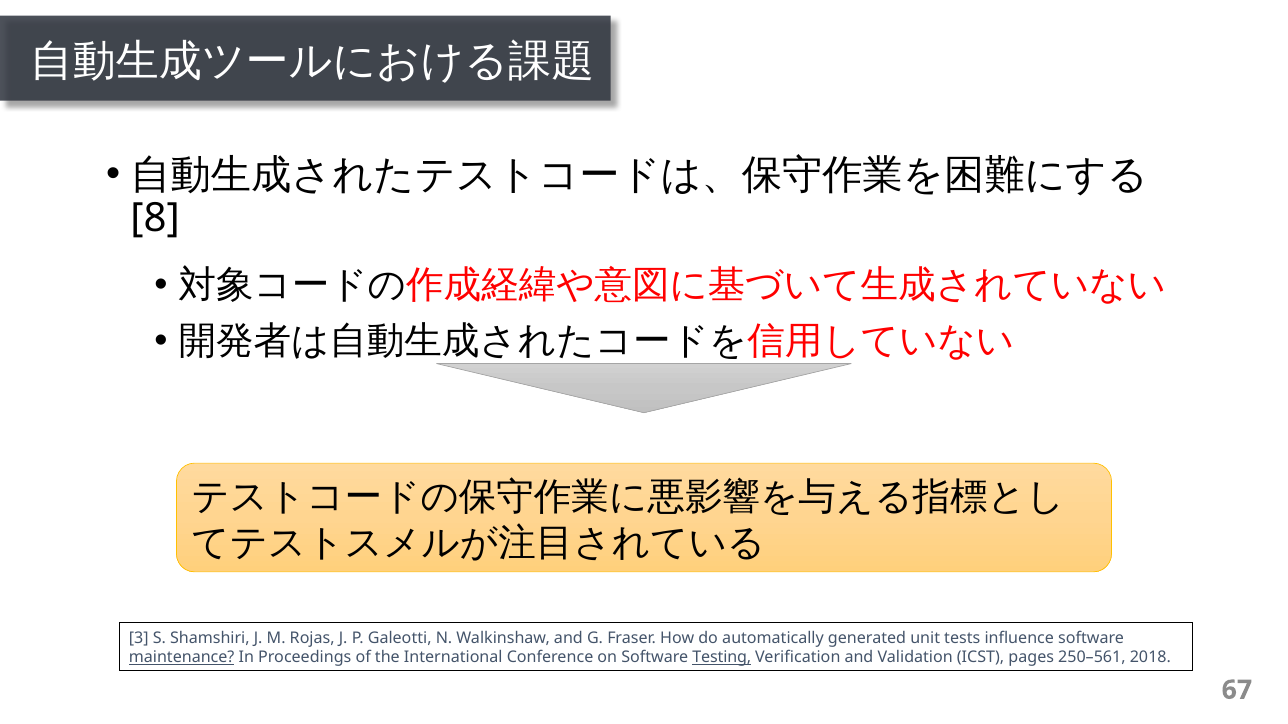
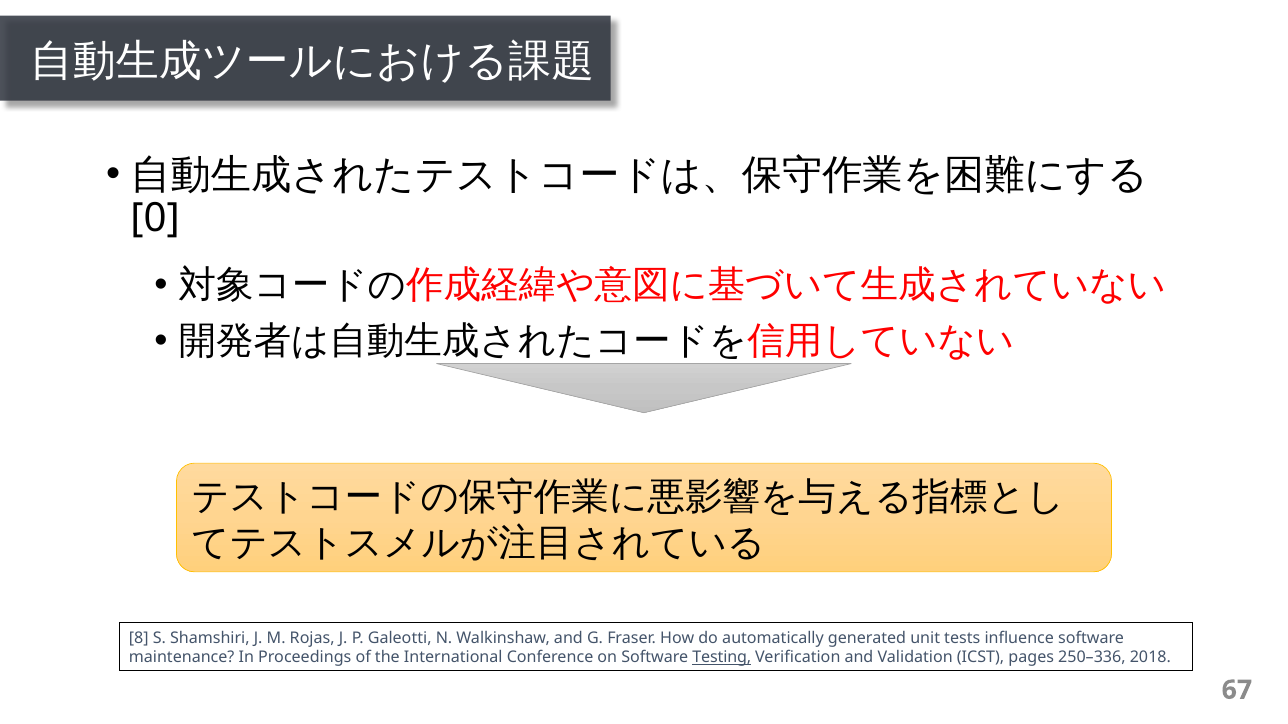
8: 8 -> 0 (155, 219)
3: 3 -> 8 (139, 638)
maintenance underline: present -> none (182, 658)
250–561: 250–561 -> 250–336 (1092, 658)
